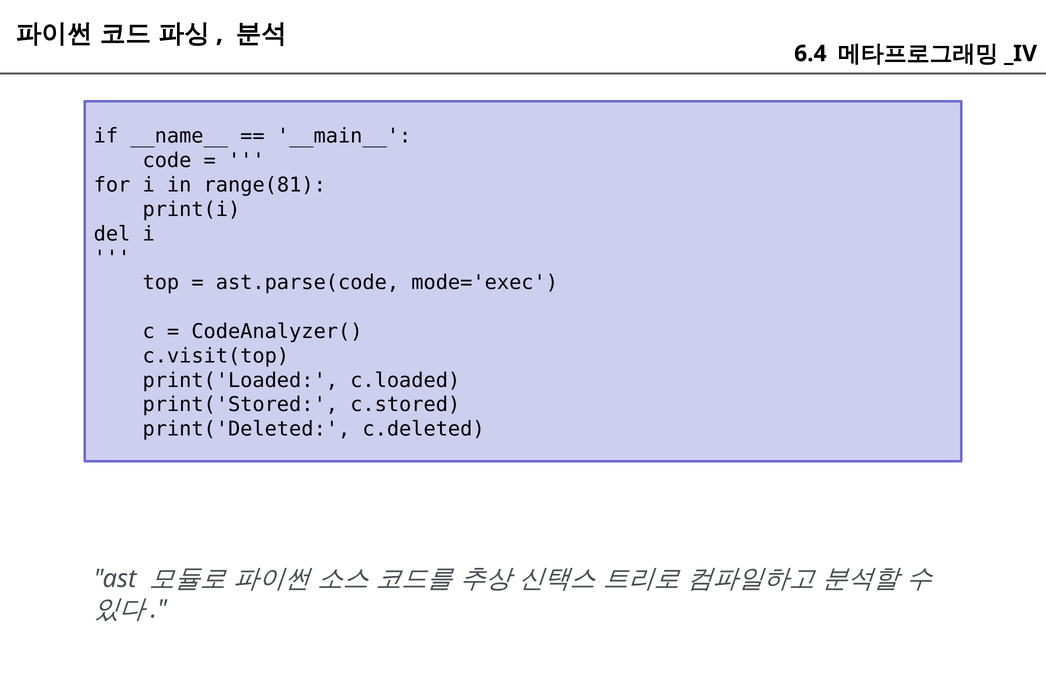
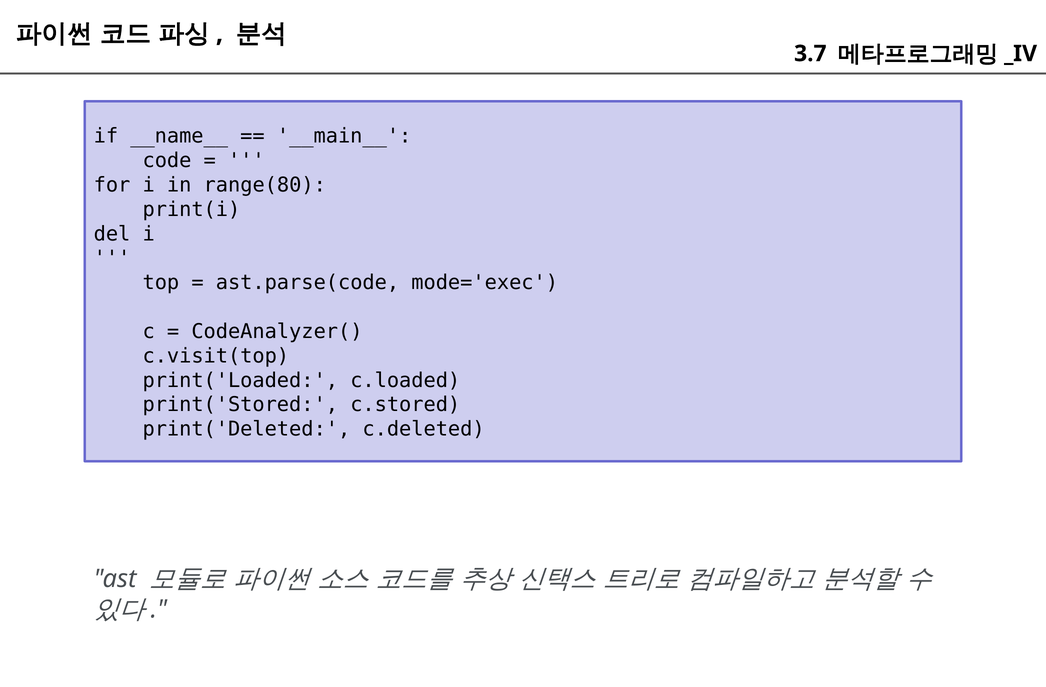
6.4: 6.4 -> 3.7 (810, 54)
range(81: range(81 -> range(80 (265, 185)
